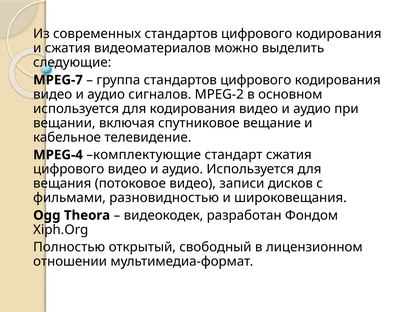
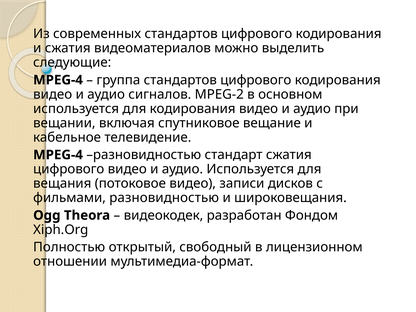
MPEG-7: MPEG-7 -> MPEG-4 (58, 80)
MPEG-4 комплектующие: комплектующие -> разновидностью (144, 155)
